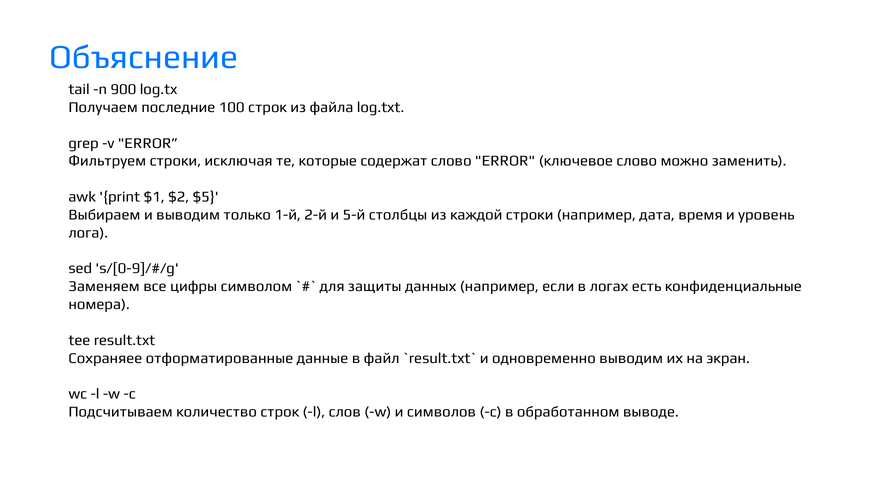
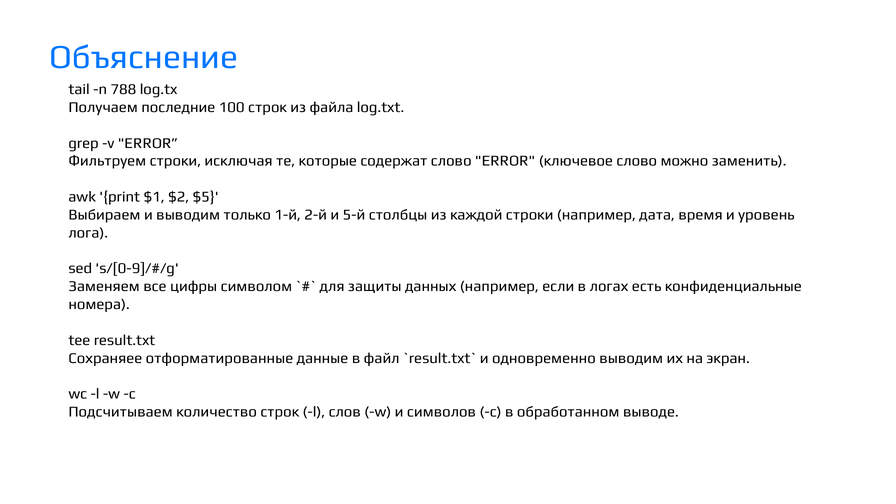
900: 900 -> 788 (123, 89)
